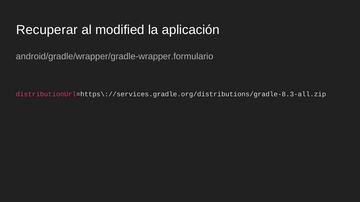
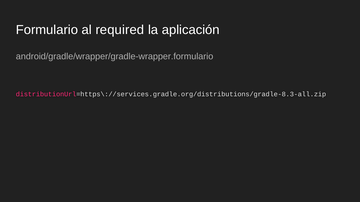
Recuperar: Recuperar -> Formulario (47, 30)
modified: modified -> required (120, 30)
